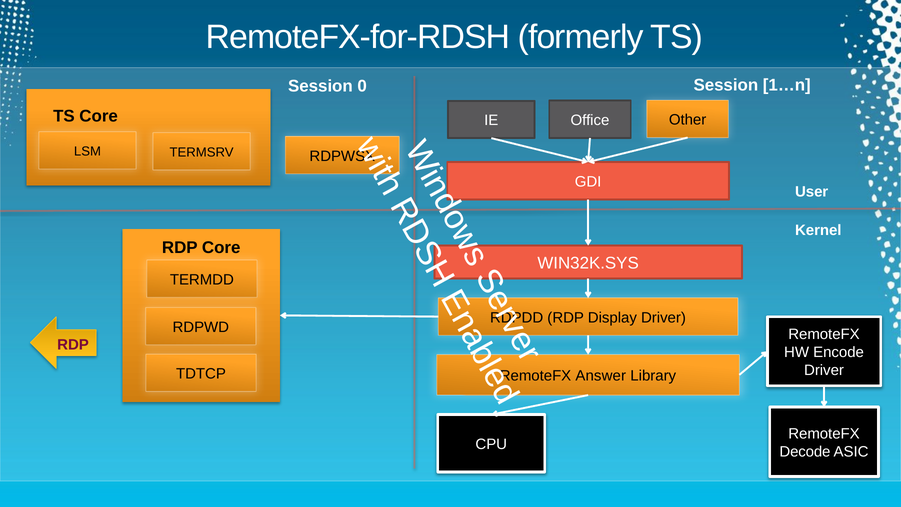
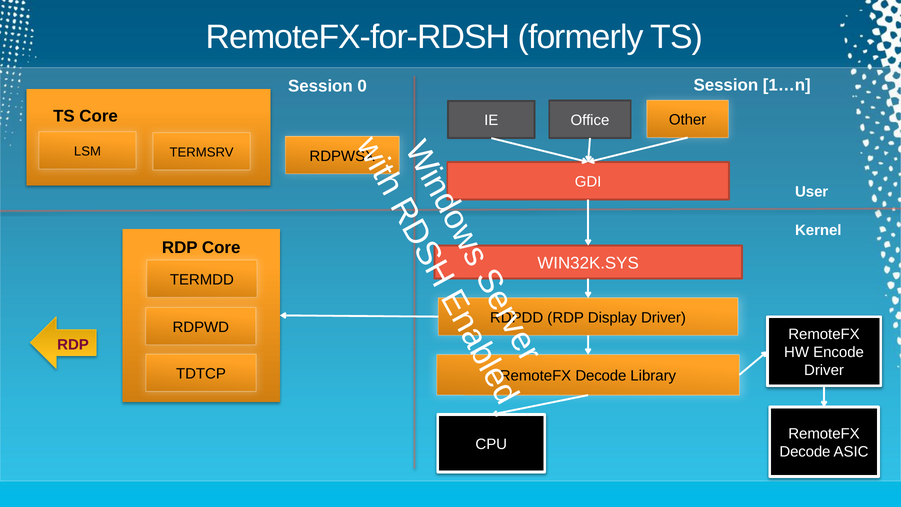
Answer: Answer -> Decode (601, 376)
